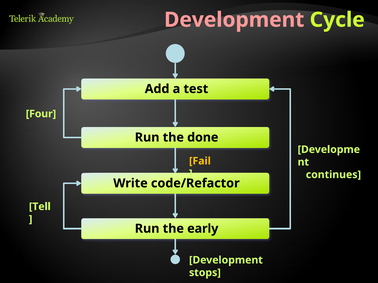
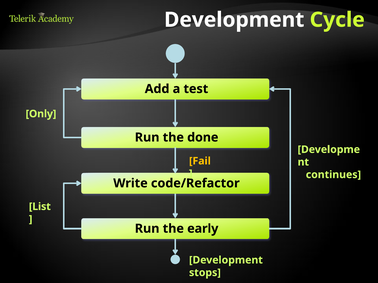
Development colour: pink -> white (234, 20)
Four: Four -> Only (41, 114)
Tell: Tell -> List (40, 207)
